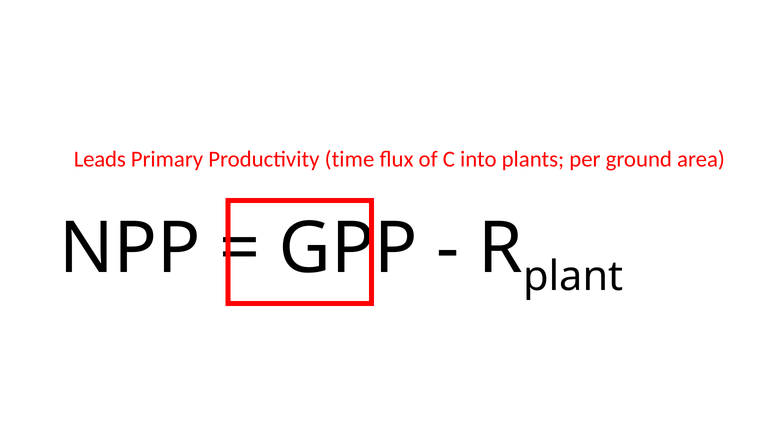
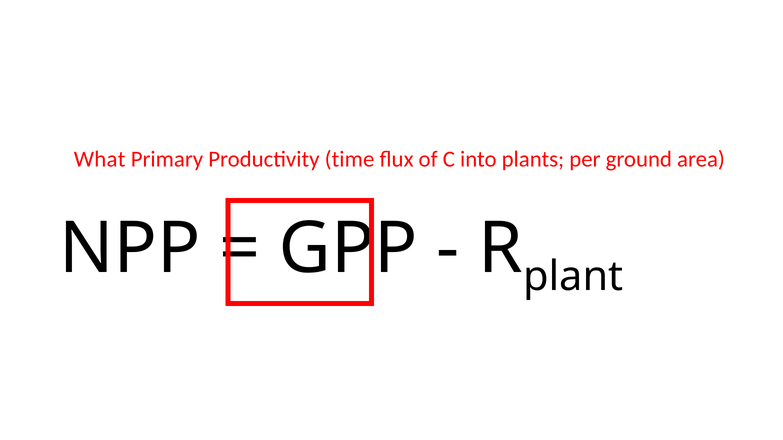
Leads: Leads -> What (100, 159)
